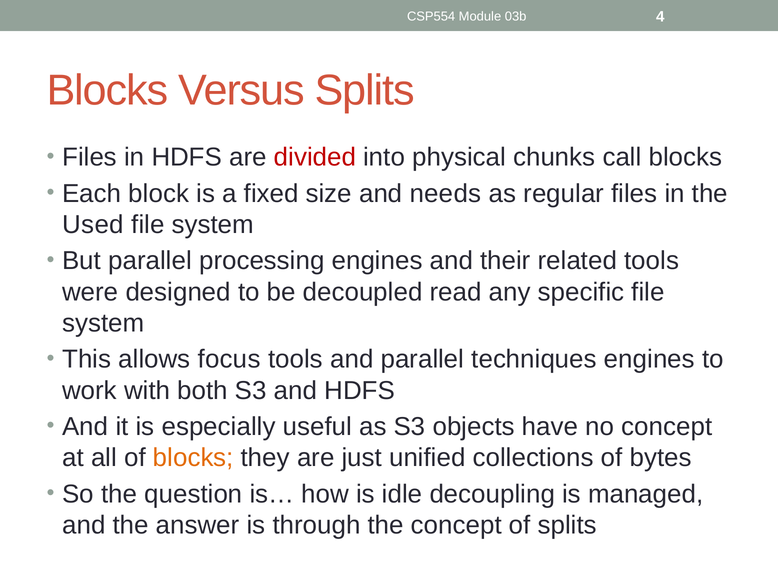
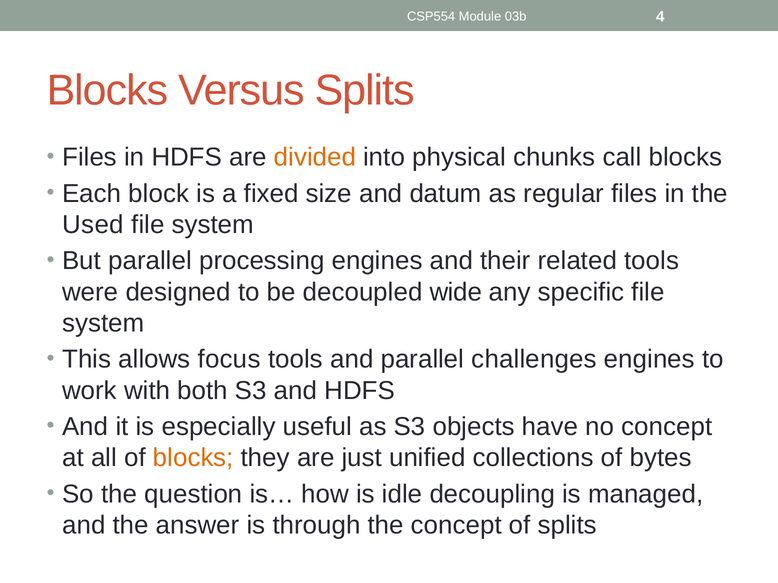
divided colour: red -> orange (315, 157)
needs: needs -> datum (446, 194)
read: read -> wide (456, 292)
techniques: techniques -> challenges (534, 360)
